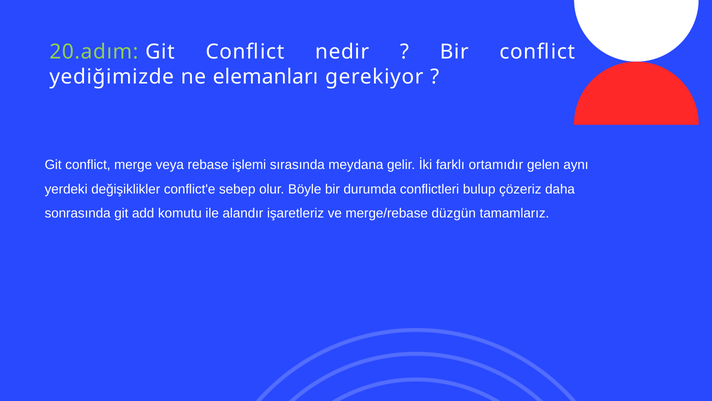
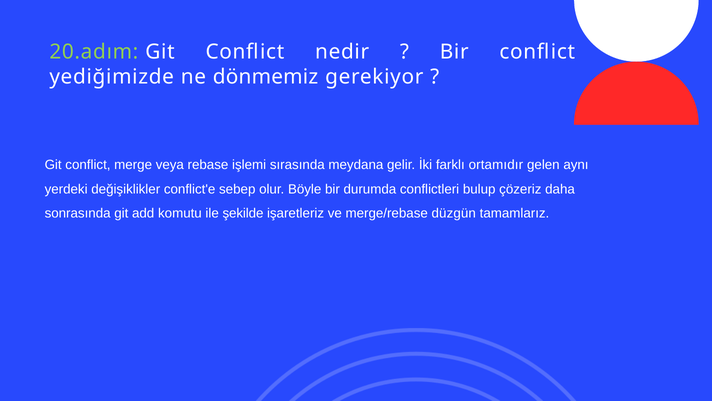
elemanları: elemanları -> dönmemiz (265, 77)
alandır: alandır -> şekilde (243, 213)
